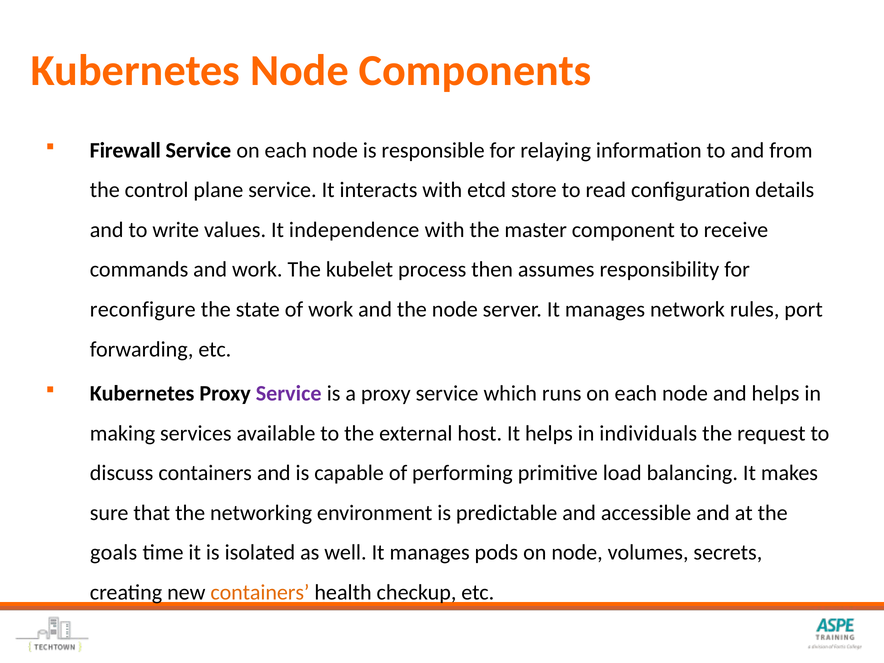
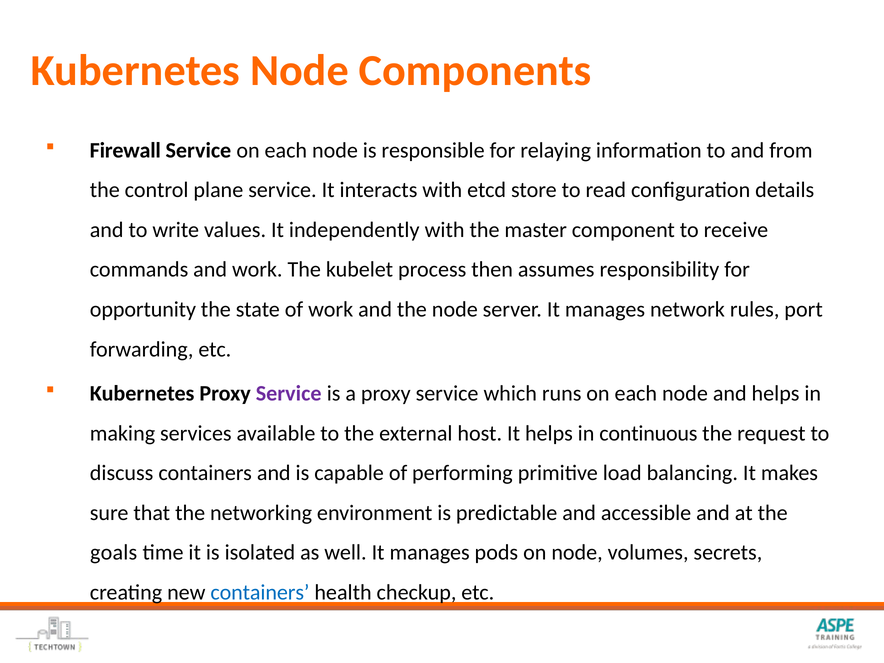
independence: independence -> independently (354, 230)
reconfigure: reconfigure -> opportunity (143, 309)
individuals: individuals -> continuous (648, 433)
containers colour: orange -> blue (260, 592)
